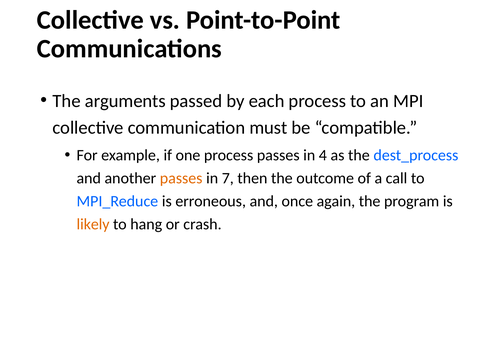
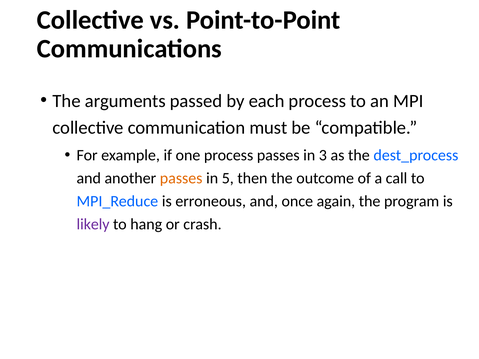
4: 4 -> 3 (323, 155)
7: 7 -> 5 (228, 178)
likely colour: orange -> purple (93, 224)
